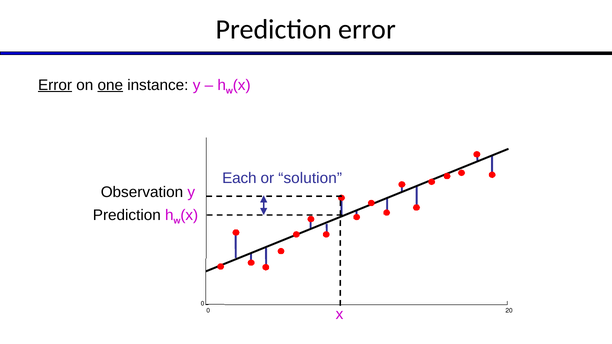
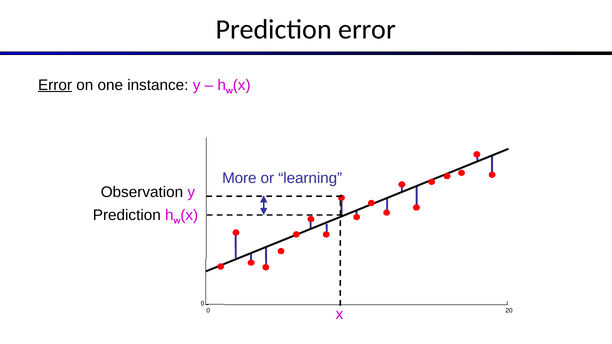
one underline: present -> none (110, 85)
Each: Each -> More (239, 178)
solution: solution -> learning (310, 178)
